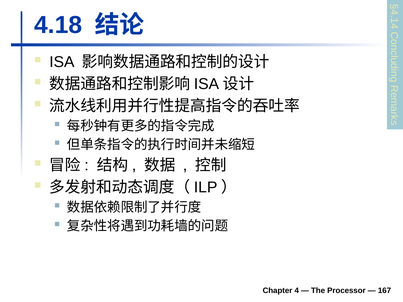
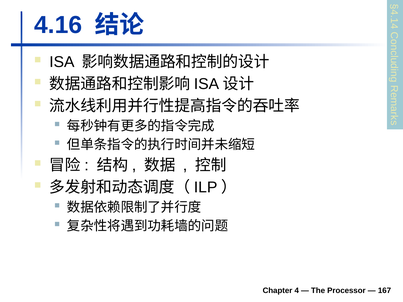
4.18: 4.18 -> 4.16 (58, 25)
